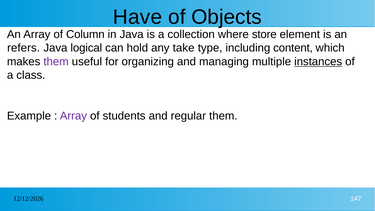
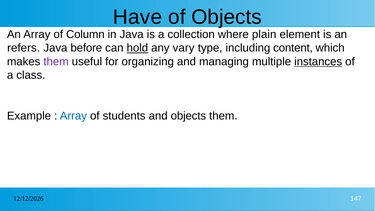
store: store -> plain (264, 34)
logical: logical -> before (86, 48)
hold underline: none -> present (137, 48)
take: take -> vary (184, 48)
Array colour: purple -> blue (73, 116)
and regular: regular -> objects (188, 116)
